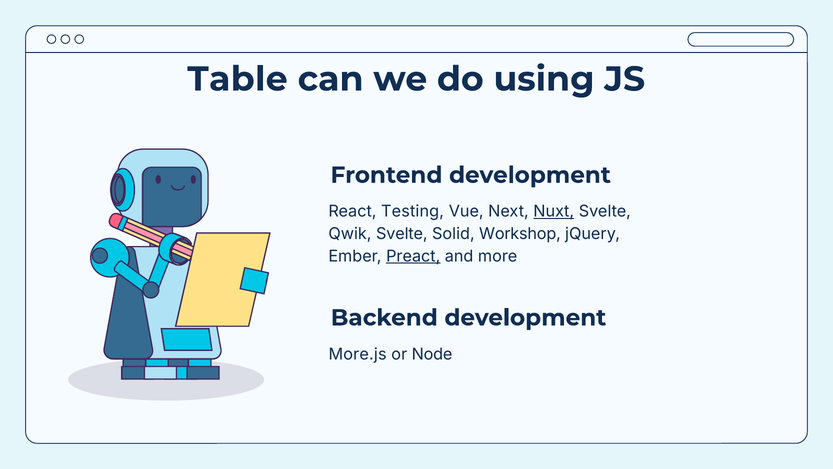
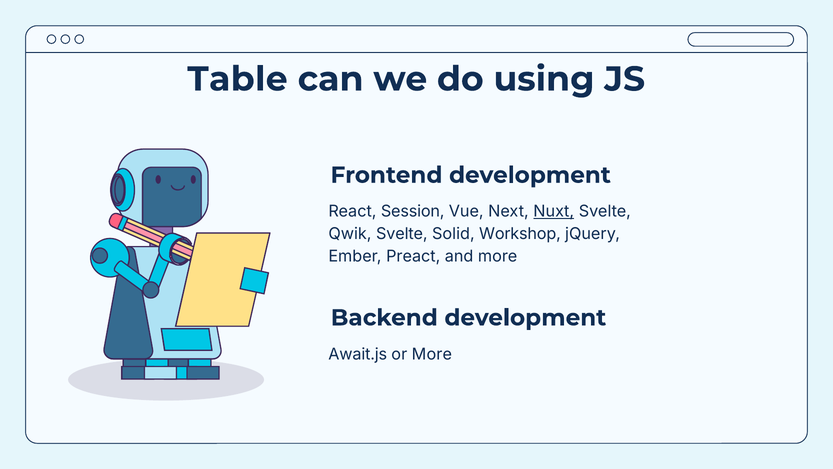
Testing: Testing -> Session (413, 211)
Preact underline: present -> none (413, 256)
More.js: More.js -> Await.js (358, 354)
or Node: Node -> More (432, 354)
